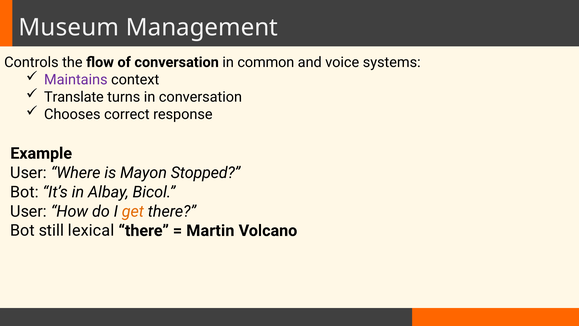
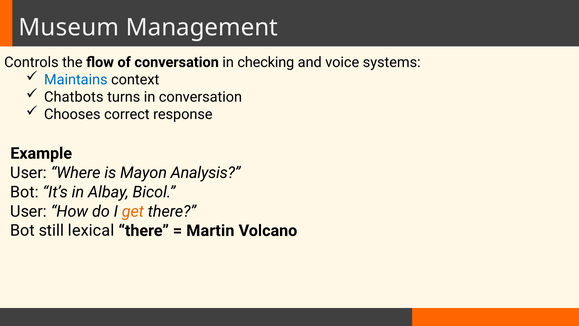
common: common -> checking (266, 62)
Maintains colour: purple -> blue (76, 80)
Translate: Translate -> Chatbots (74, 97)
Stopped: Stopped -> Analysis (206, 173)
